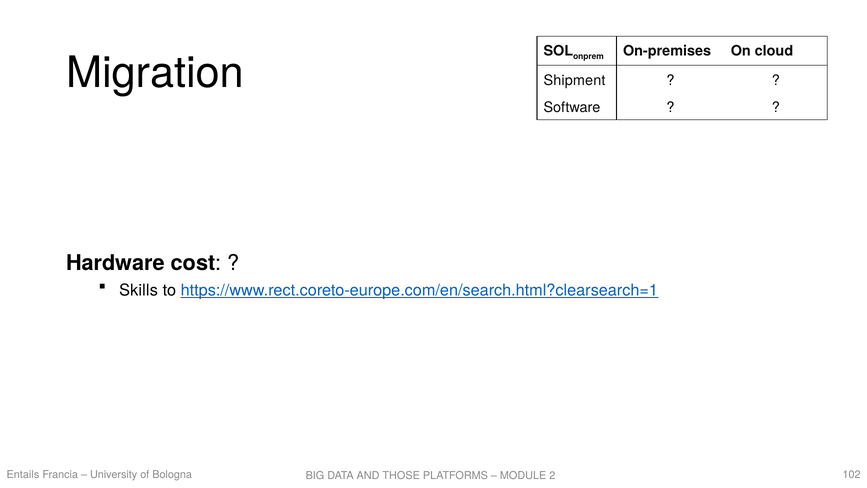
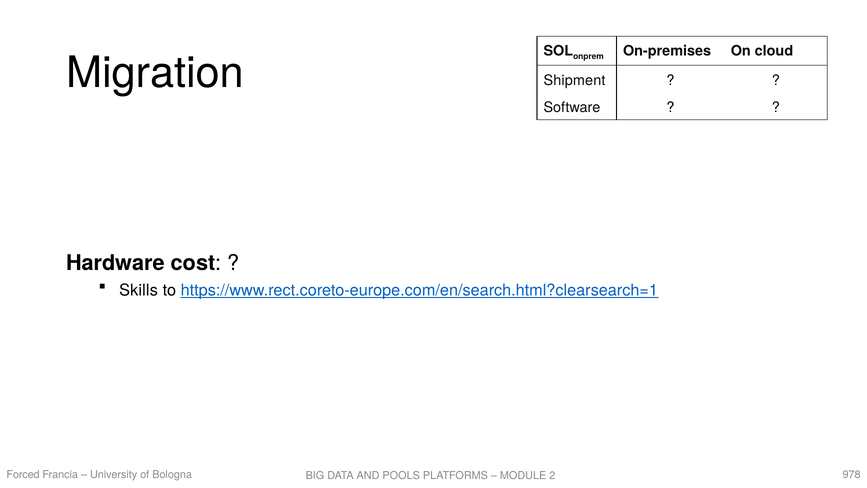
Entails: Entails -> Forced (23, 474)
102: 102 -> 978 (852, 474)
THOSE: THOSE -> POOLS (401, 475)
